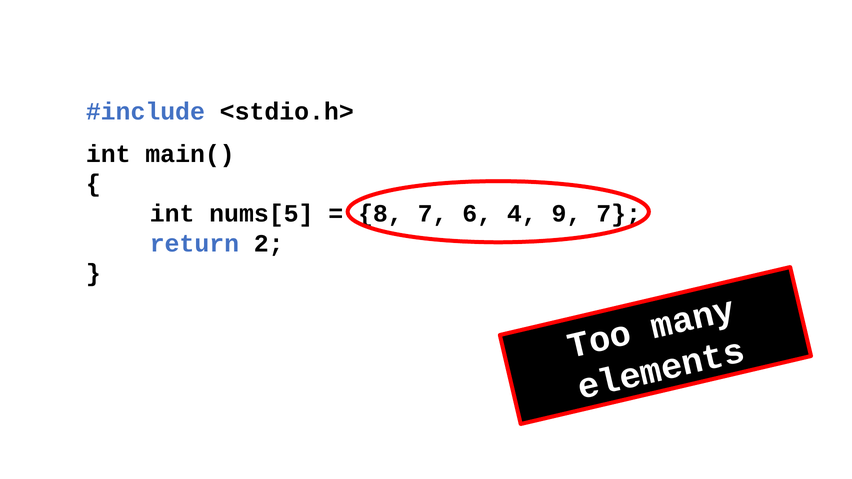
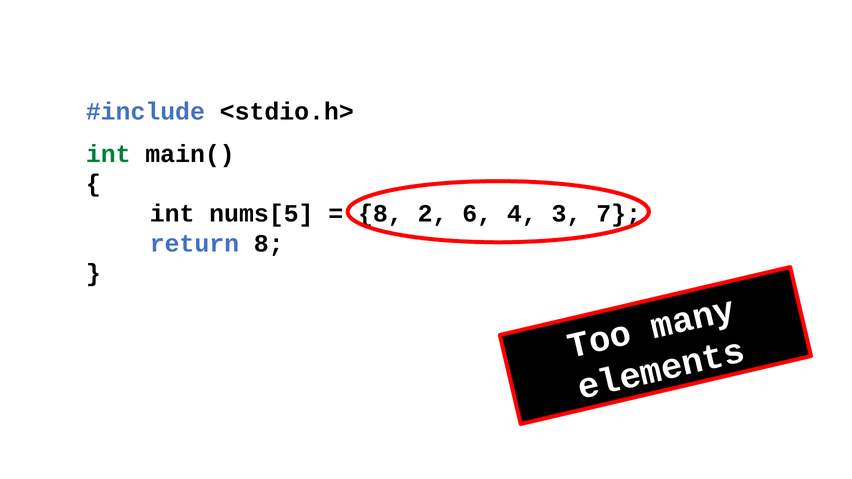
int colour: black -> green (108, 154)
7: 7 -> 2 (433, 214)
9: 9 -> 3 (567, 214)
return 2: 2 -> 8 (269, 244)
